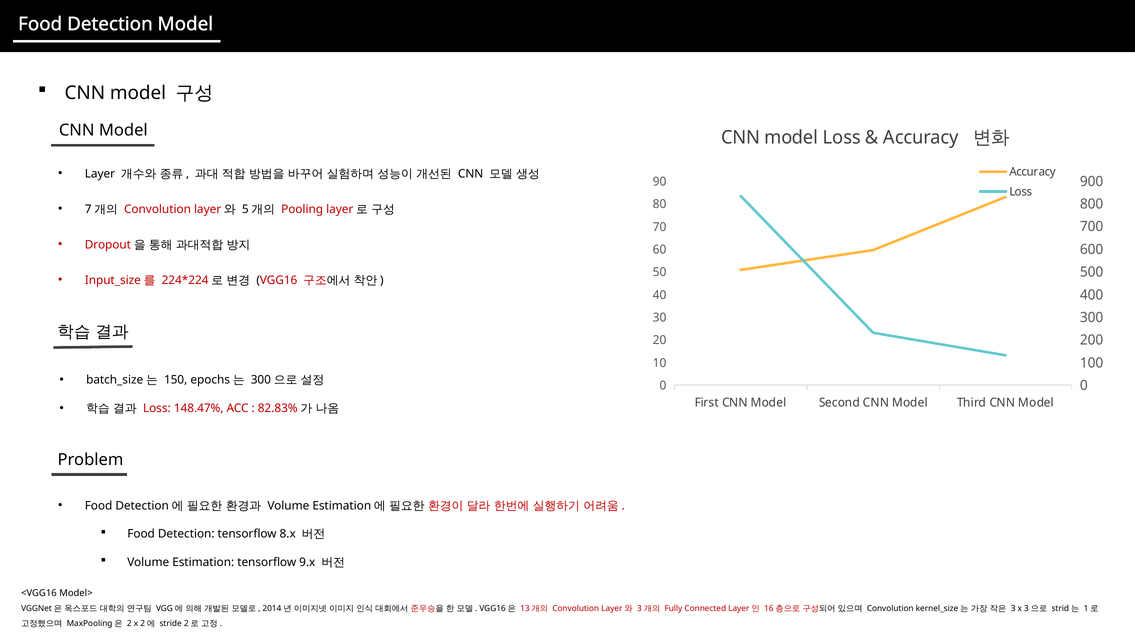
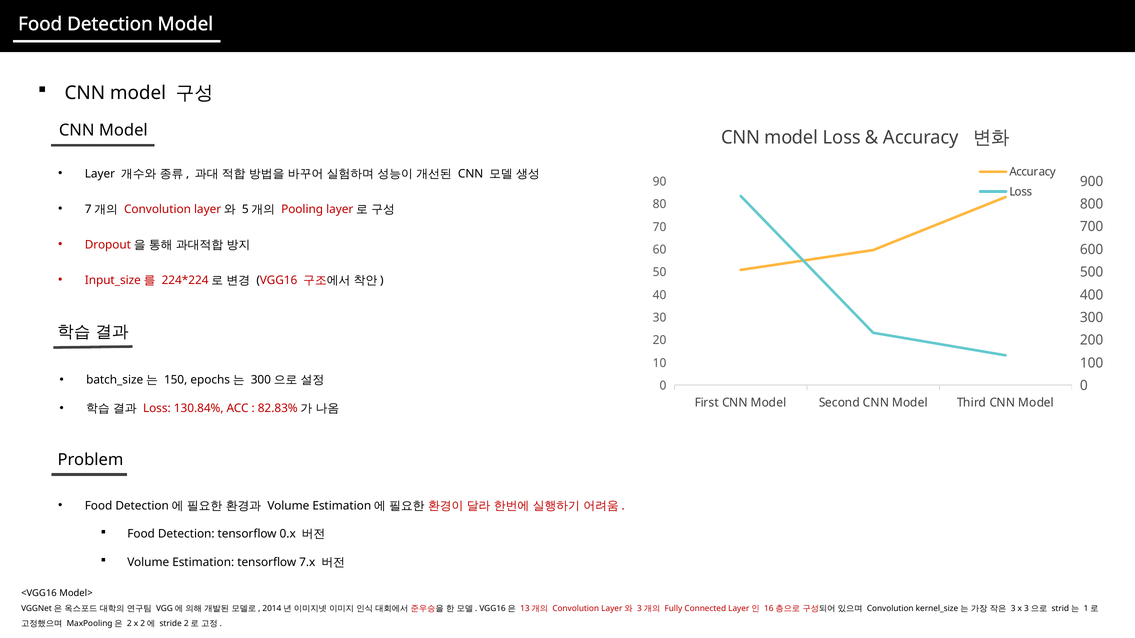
148.47%: 148.47% -> 130.84% (199, 409)
8.x: 8.x -> 0.x (288, 534)
9.x: 9.x -> 7.x (307, 563)
